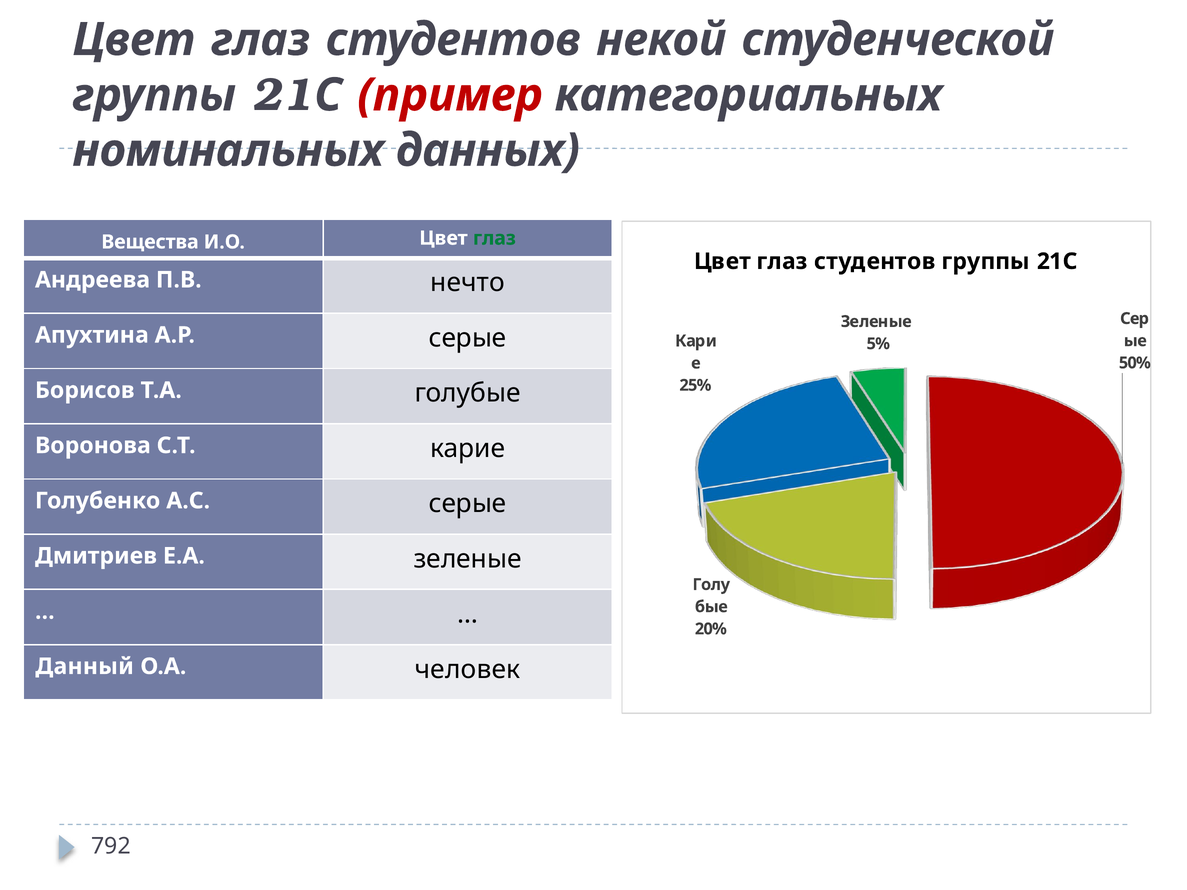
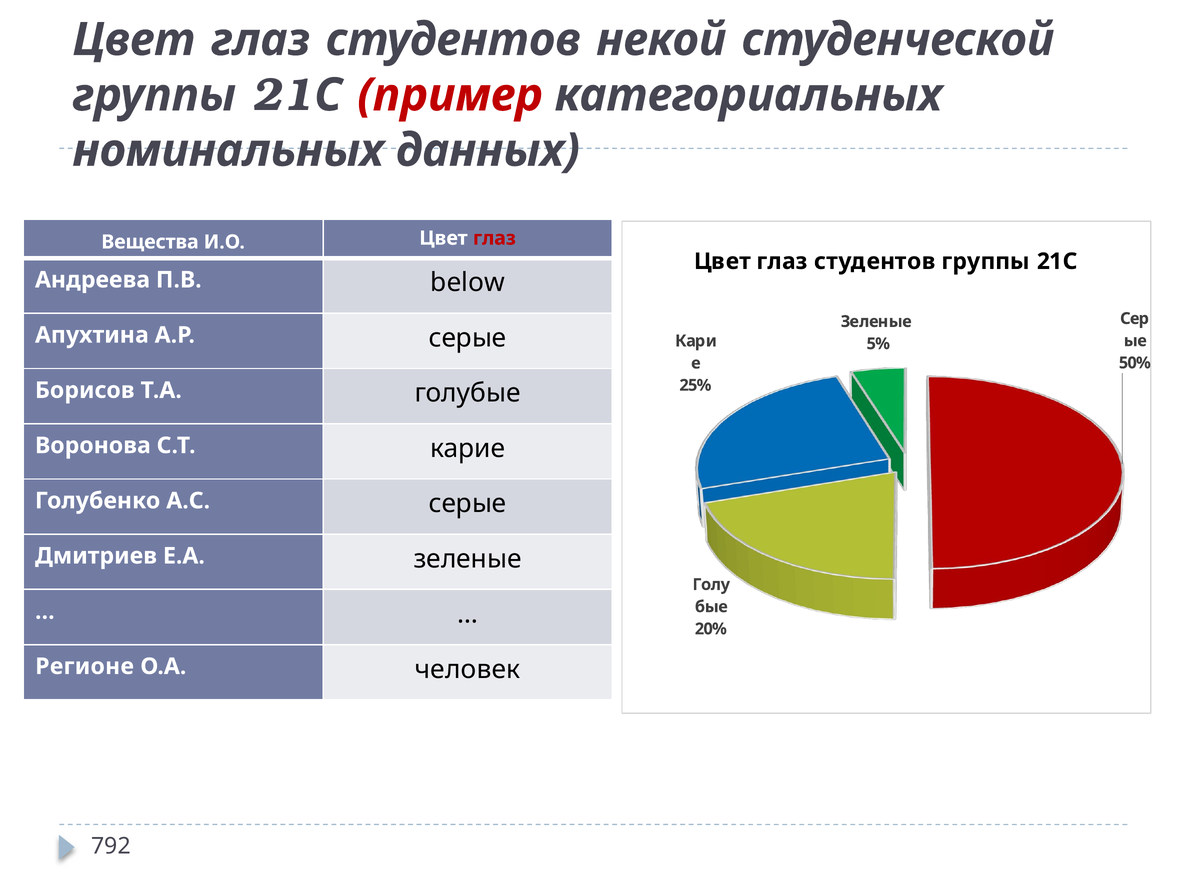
глаз colour: green -> red (494, 238)
нечто: нечто -> below (468, 283)
Данный: Данный -> Регионе (85, 667)
